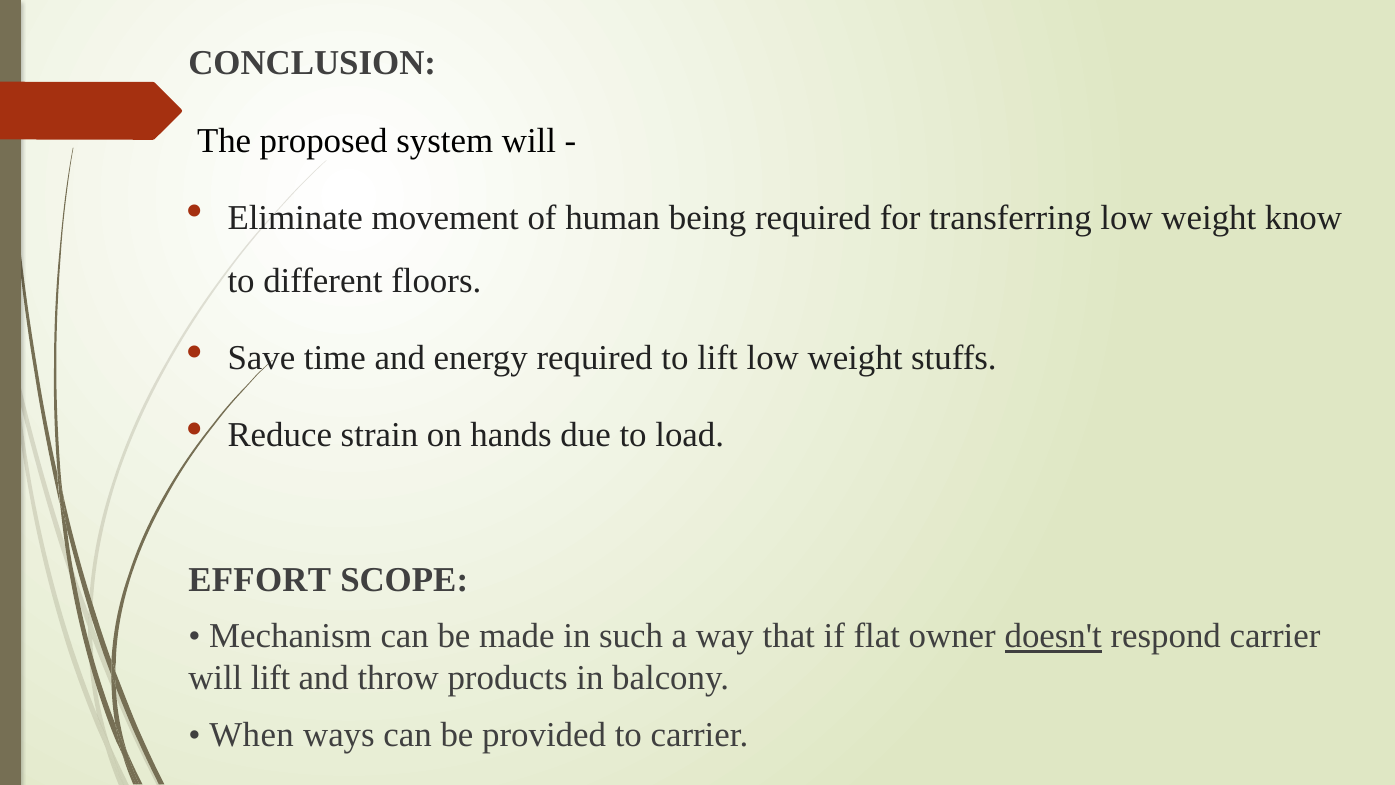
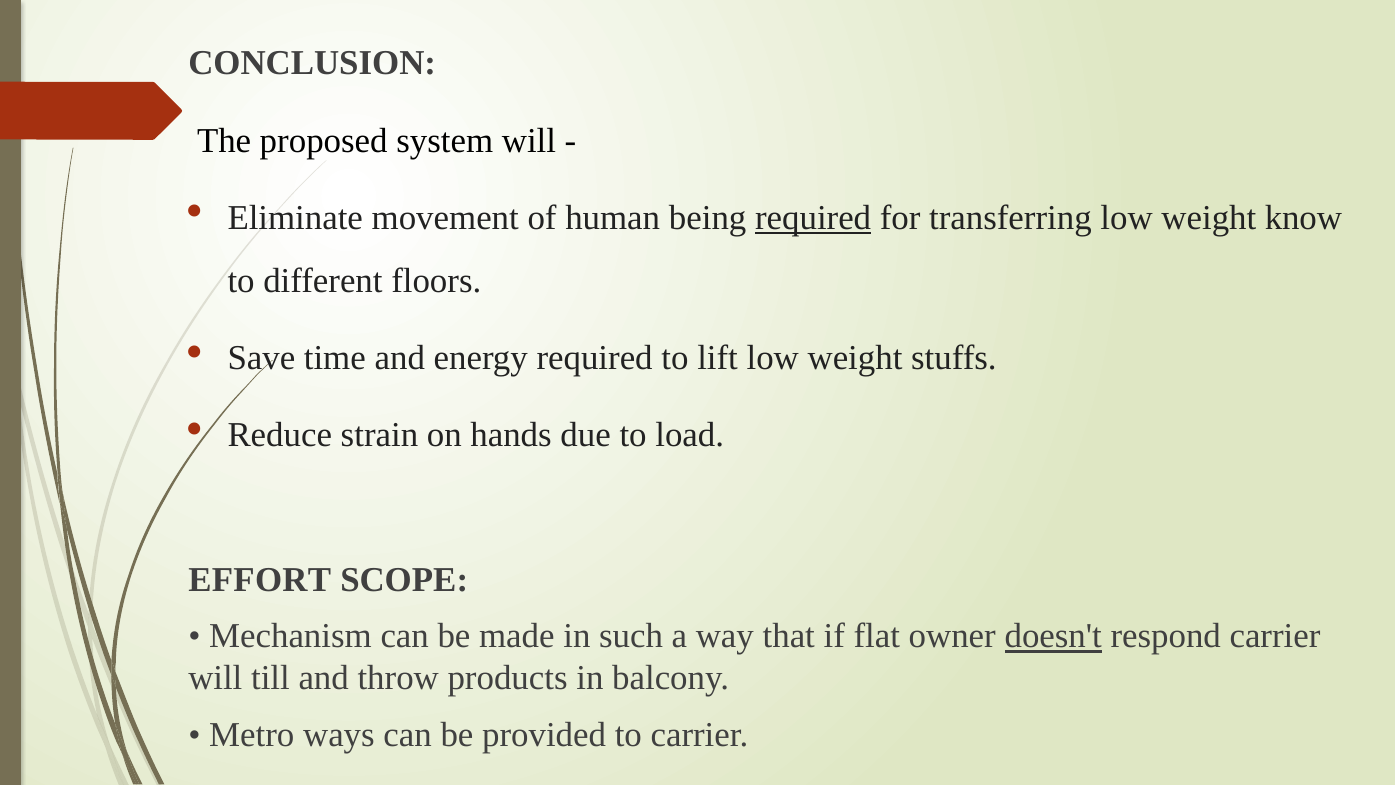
required underline: none -> present (813, 218)
will lift: lift -> till (270, 678)
When: When -> Metro (252, 734)
